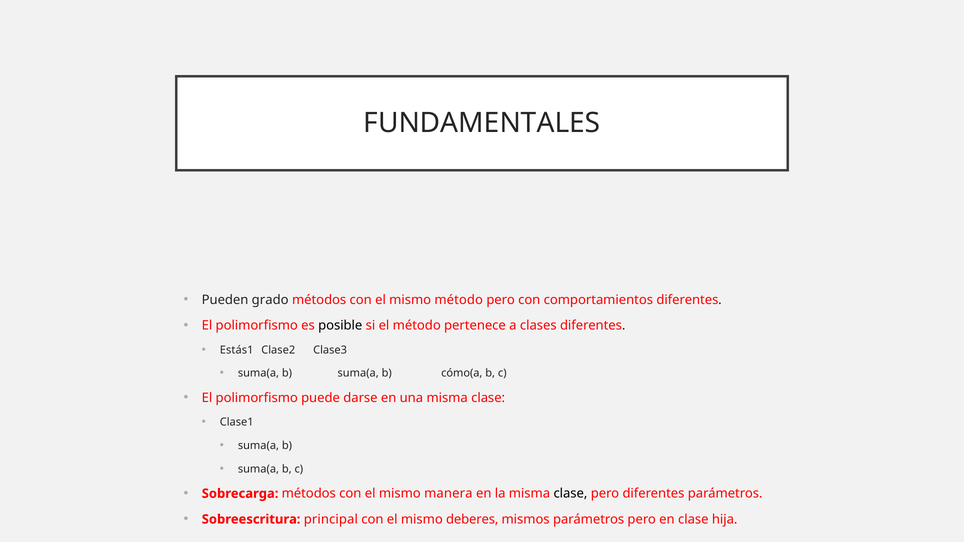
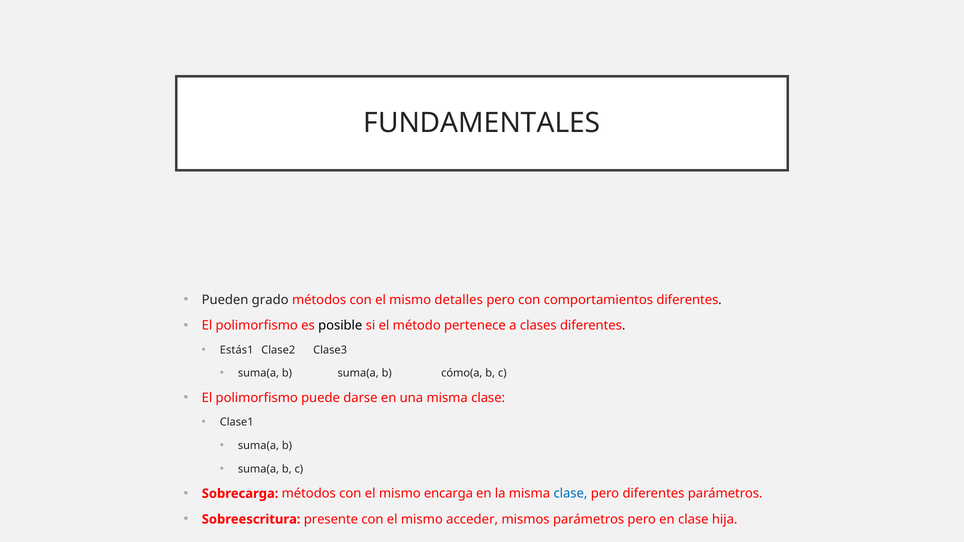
mismo método: método -> detalles (459, 300)
manera: manera -> encarga (448, 494)
clase colour: black -> blue (570, 494)
principal: principal -> presente (331, 520)
deberes: deberes -> acceder (472, 520)
